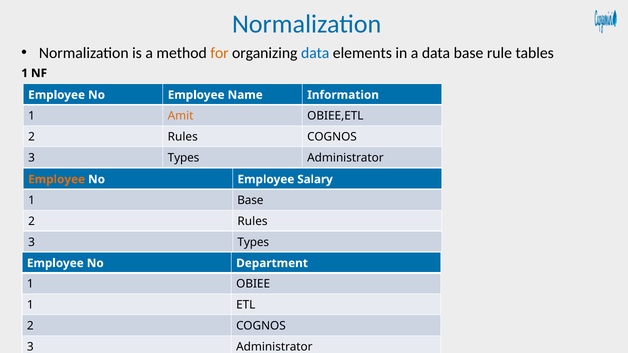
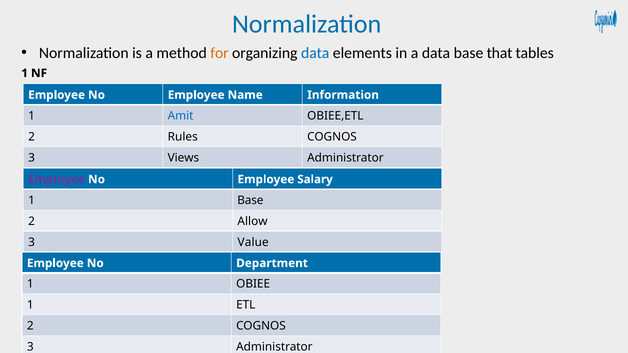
rule: rule -> that (500, 53)
Amit colour: orange -> blue (181, 116)
Types: Types -> Views (183, 158)
Employee colour: orange -> purple (57, 179)
Rules: Rules -> Allow (253, 221)
Types: Types -> Value (253, 242)
